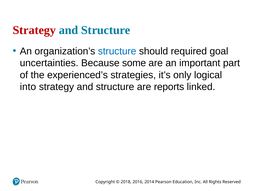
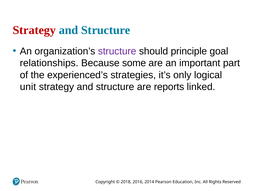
structure colour: blue -> purple (117, 51)
required: required -> principle (189, 51)
uncertainties: uncertainties -> relationships (49, 63)
into: into -> unit (28, 87)
